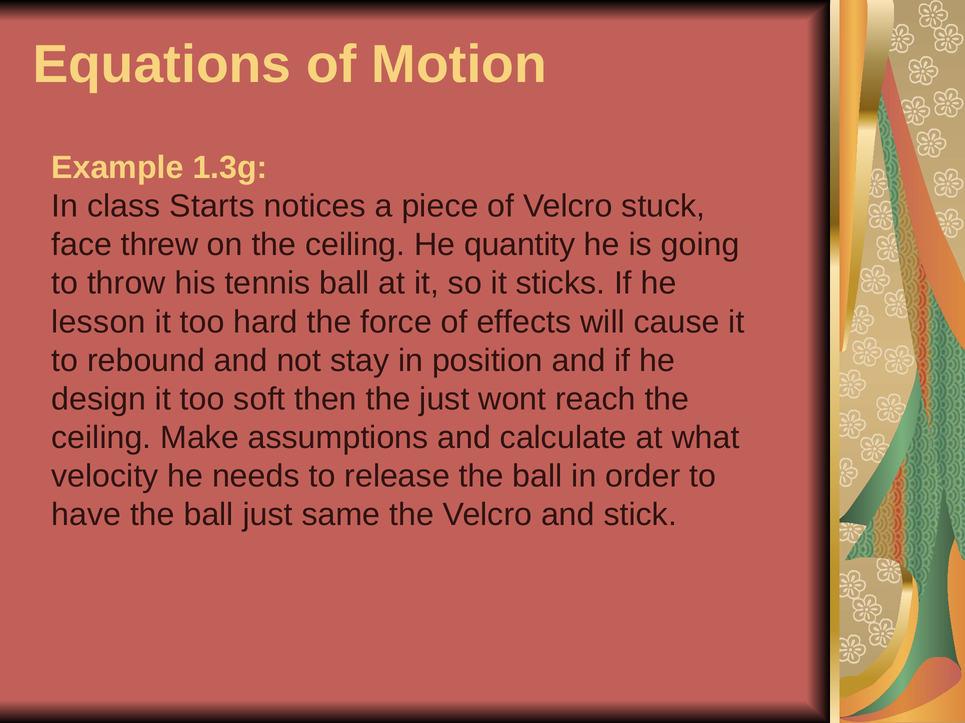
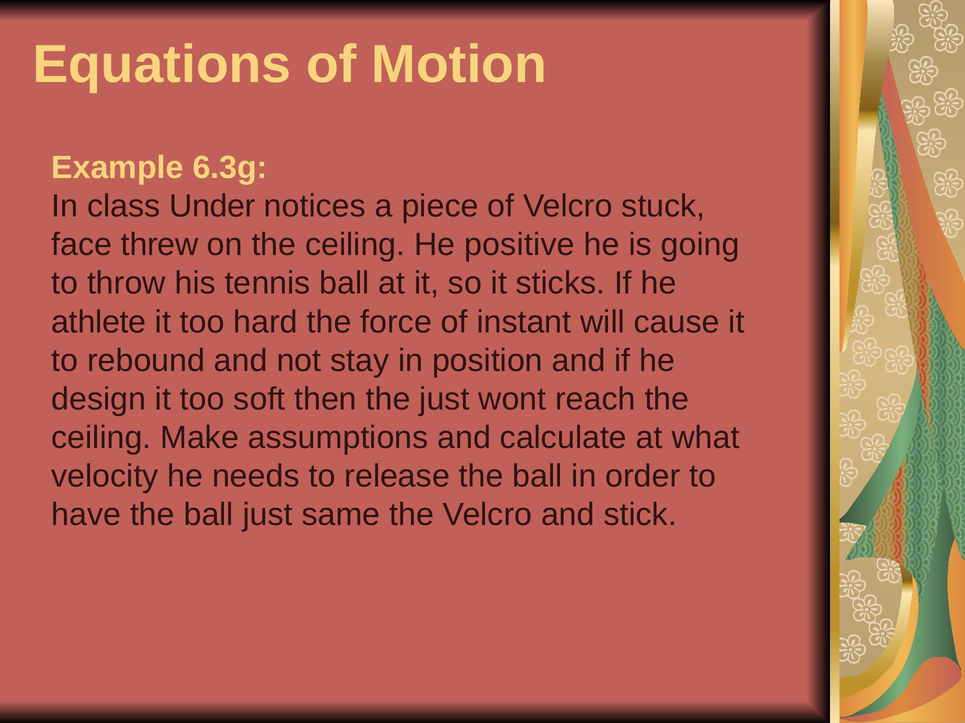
1.3g: 1.3g -> 6.3g (230, 168)
Starts: Starts -> Under (212, 206)
quantity: quantity -> positive (519, 245)
lesson: lesson -> athlete (99, 322)
effects: effects -> instant (524, 322)
